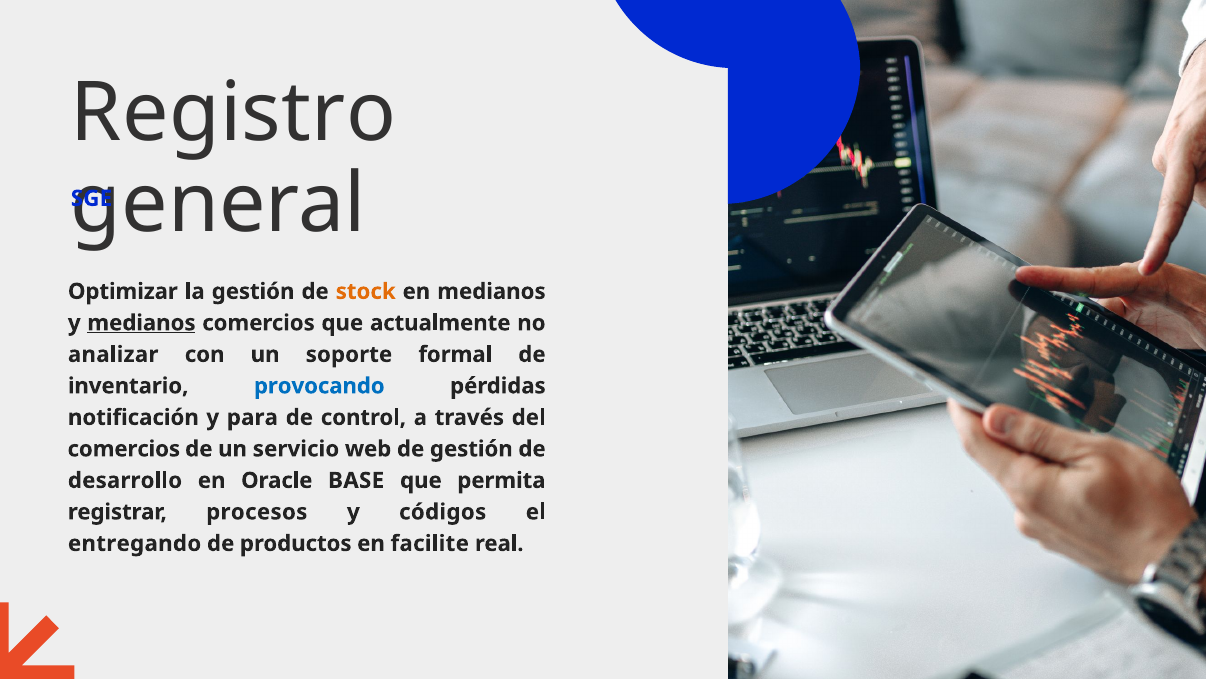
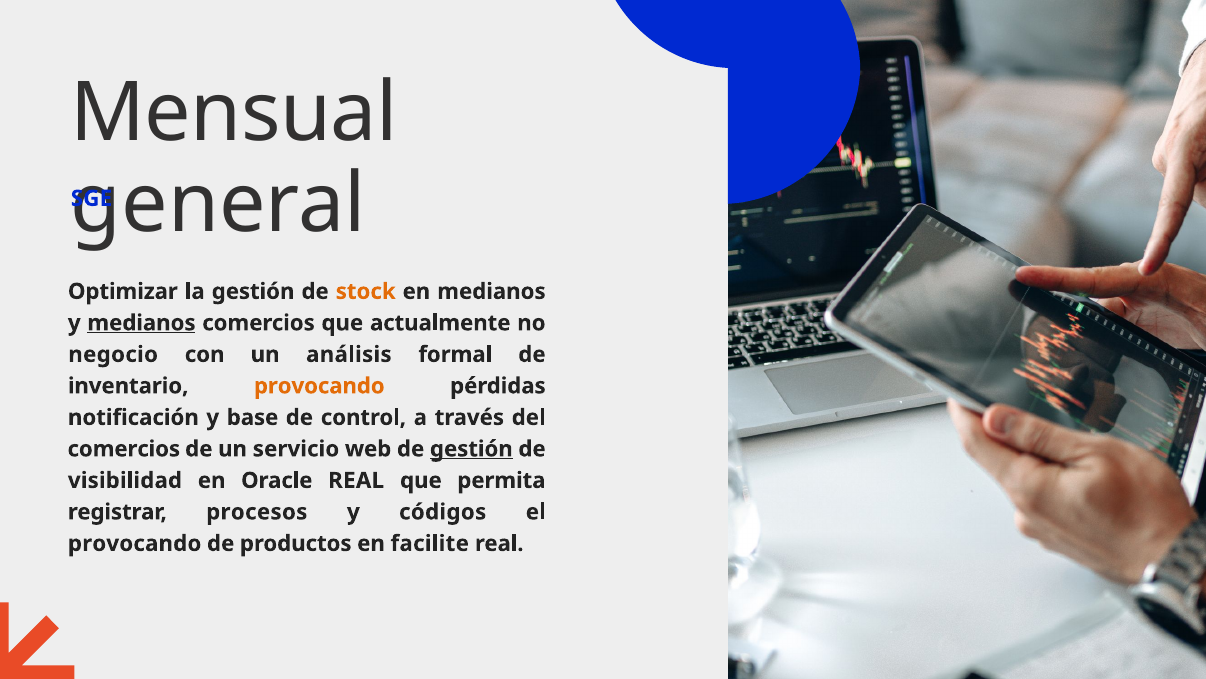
Registro: Registro -> Mensual (234, 113)
analizar: analizar -> negocio (113, 354)
soporte: soporte -> análisis (349, 354)
provocando colour: blue -> orange (319, 386)
para: para -> base (253, 417)
gestión underline: none -> present (471, 449)
desarrollo: desarrollo -> visibilidad (125, 480)
Oracle BASE: BASE -> REAL (356, 480)
entregando: entregando -> provocando (135, 543)
